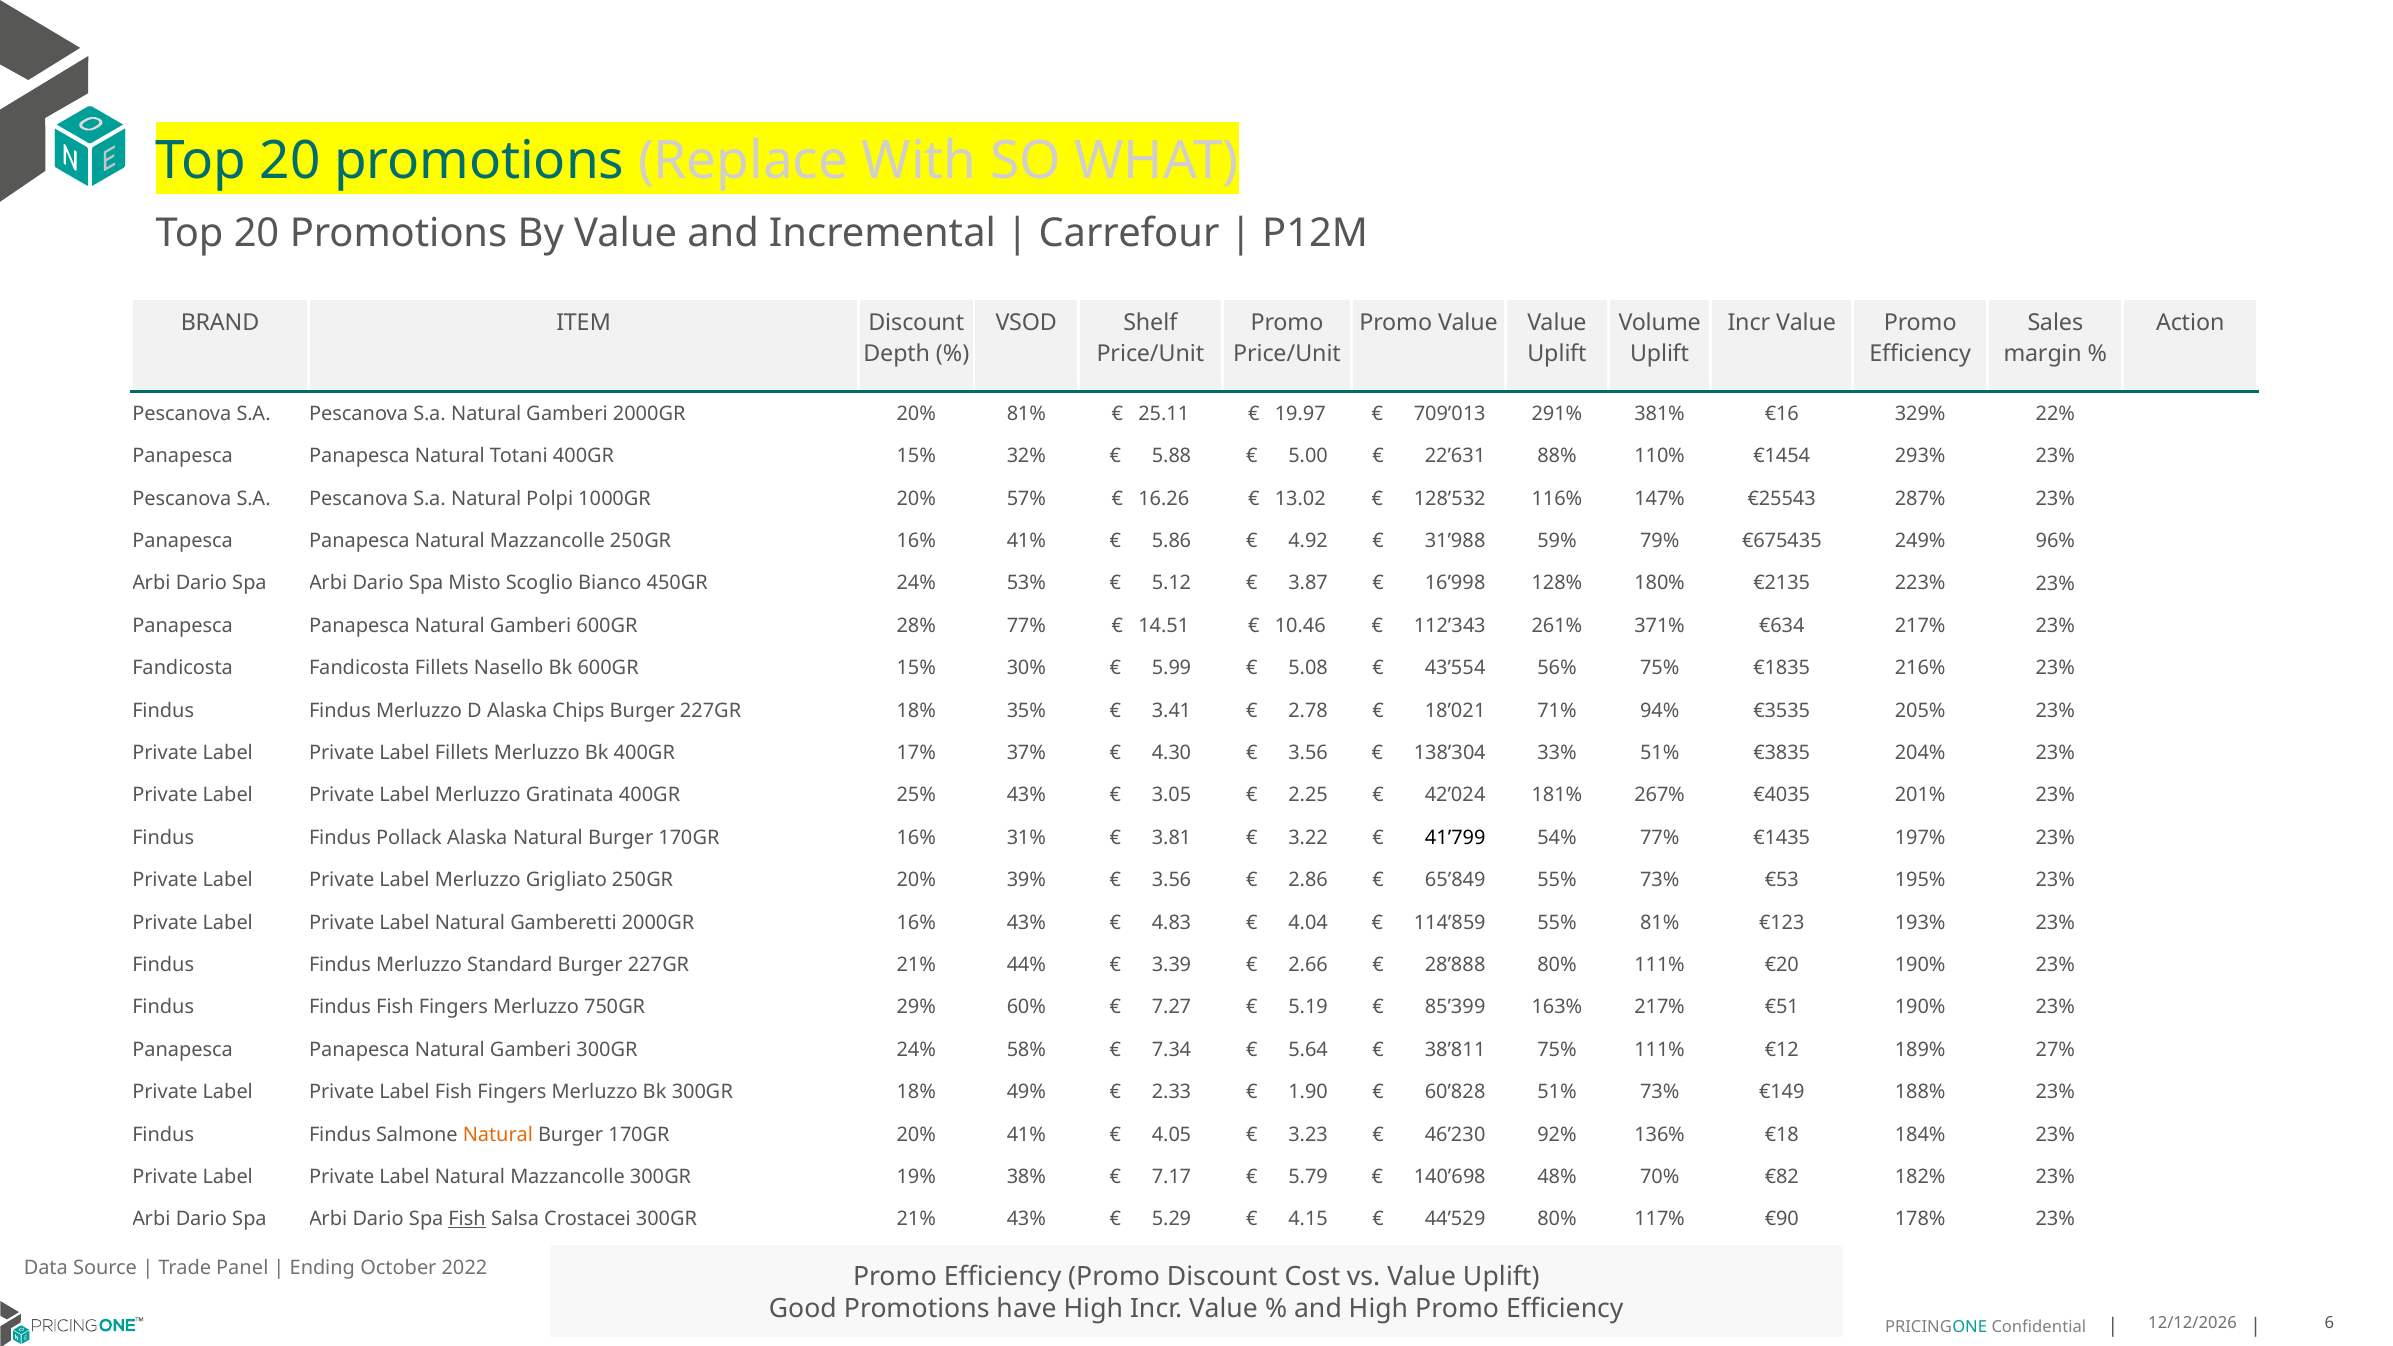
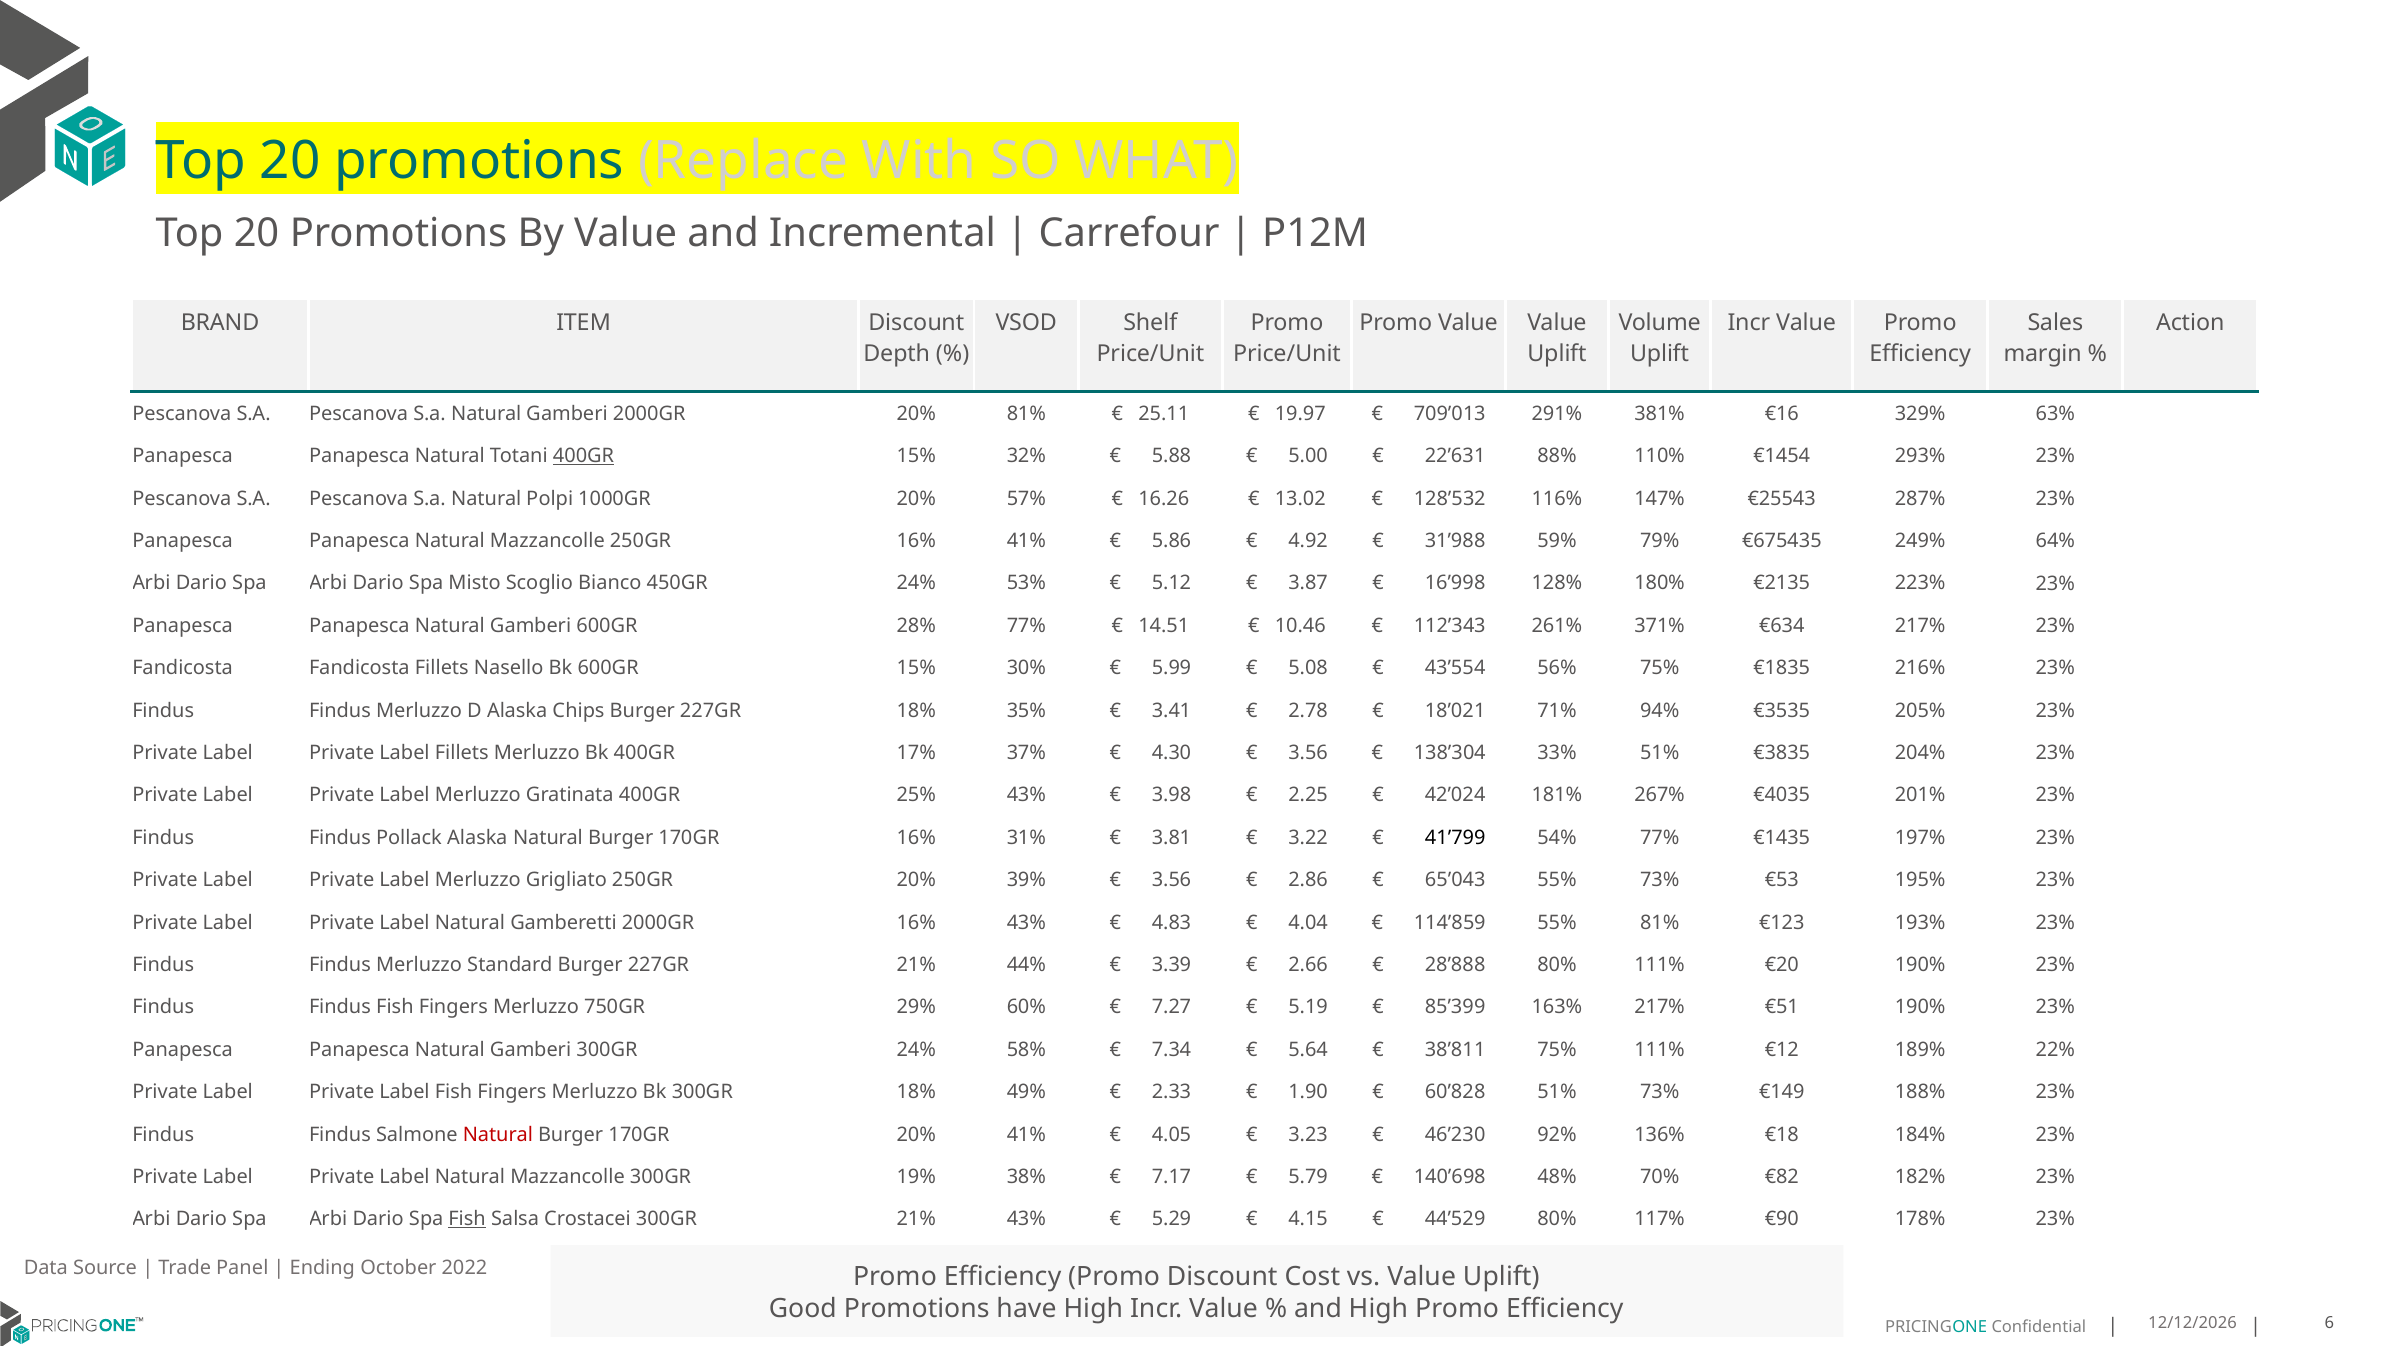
22%: 22% -> 63% (2055, 414)
400GR underline: none -> present (584, 456)
96%: 96% -> 64% (2055, 541)
3.05: 3.05 -> 3.98 (1172, 795)
65’849: 65’849 -> 65’043 (1455, 880)
27%: 27% -> 22% (2055, 1050)
Natural colour: orange -> red (498, 1135)
